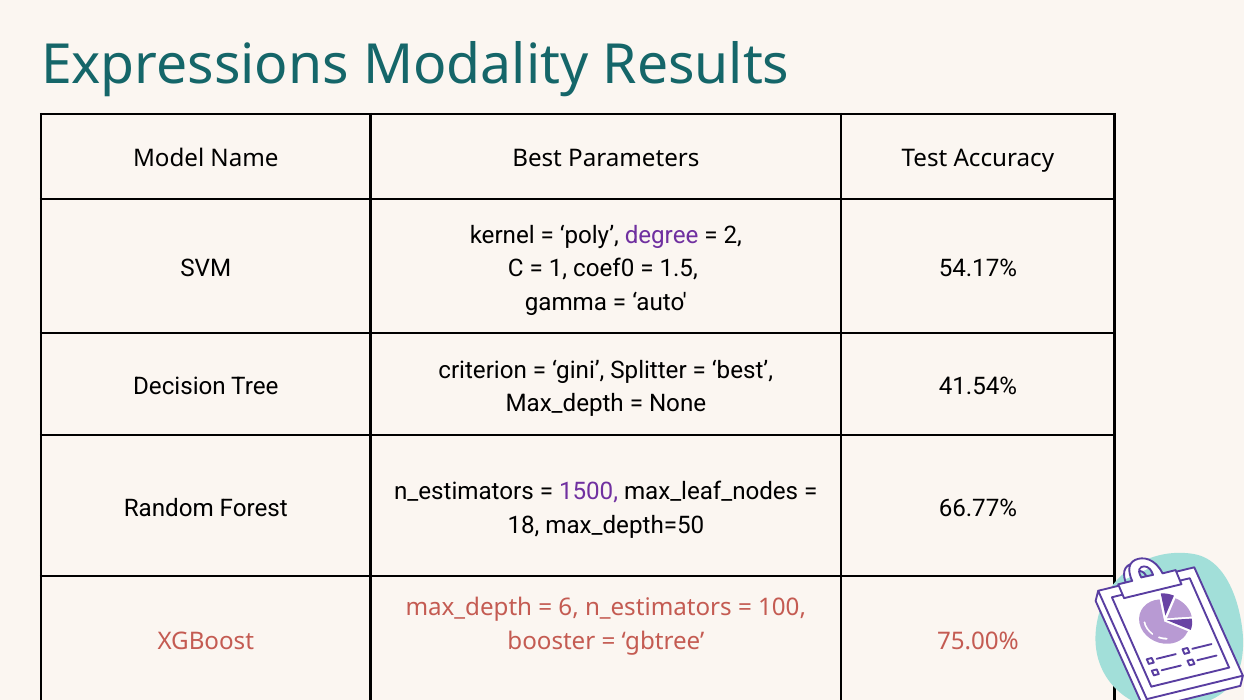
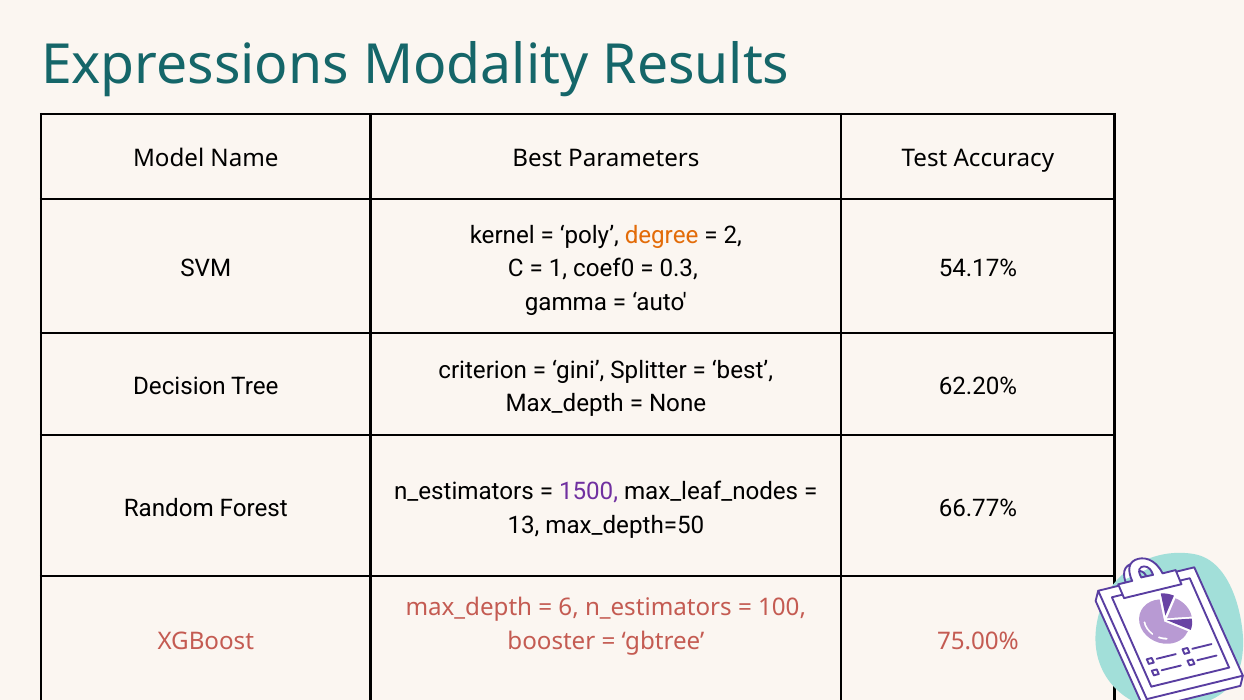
degree colour: purple -> orange (662, 235)
1.5: 1.5 -> 0.3 (679, 269)
41.54%: 41.54% -> 62.20% (978, 387)
18: 18 -> 13 (524, 525)
